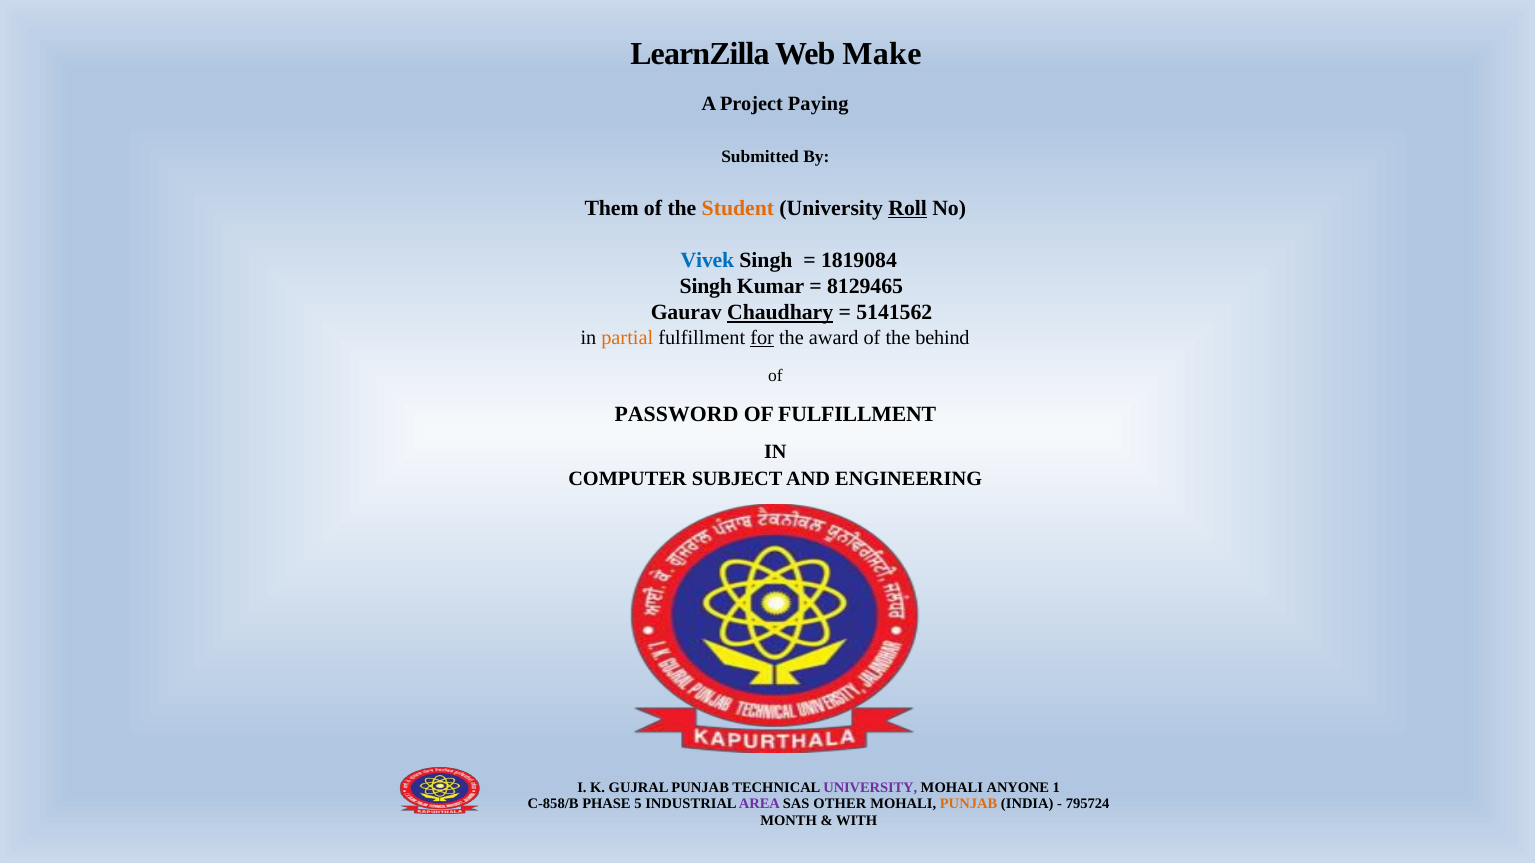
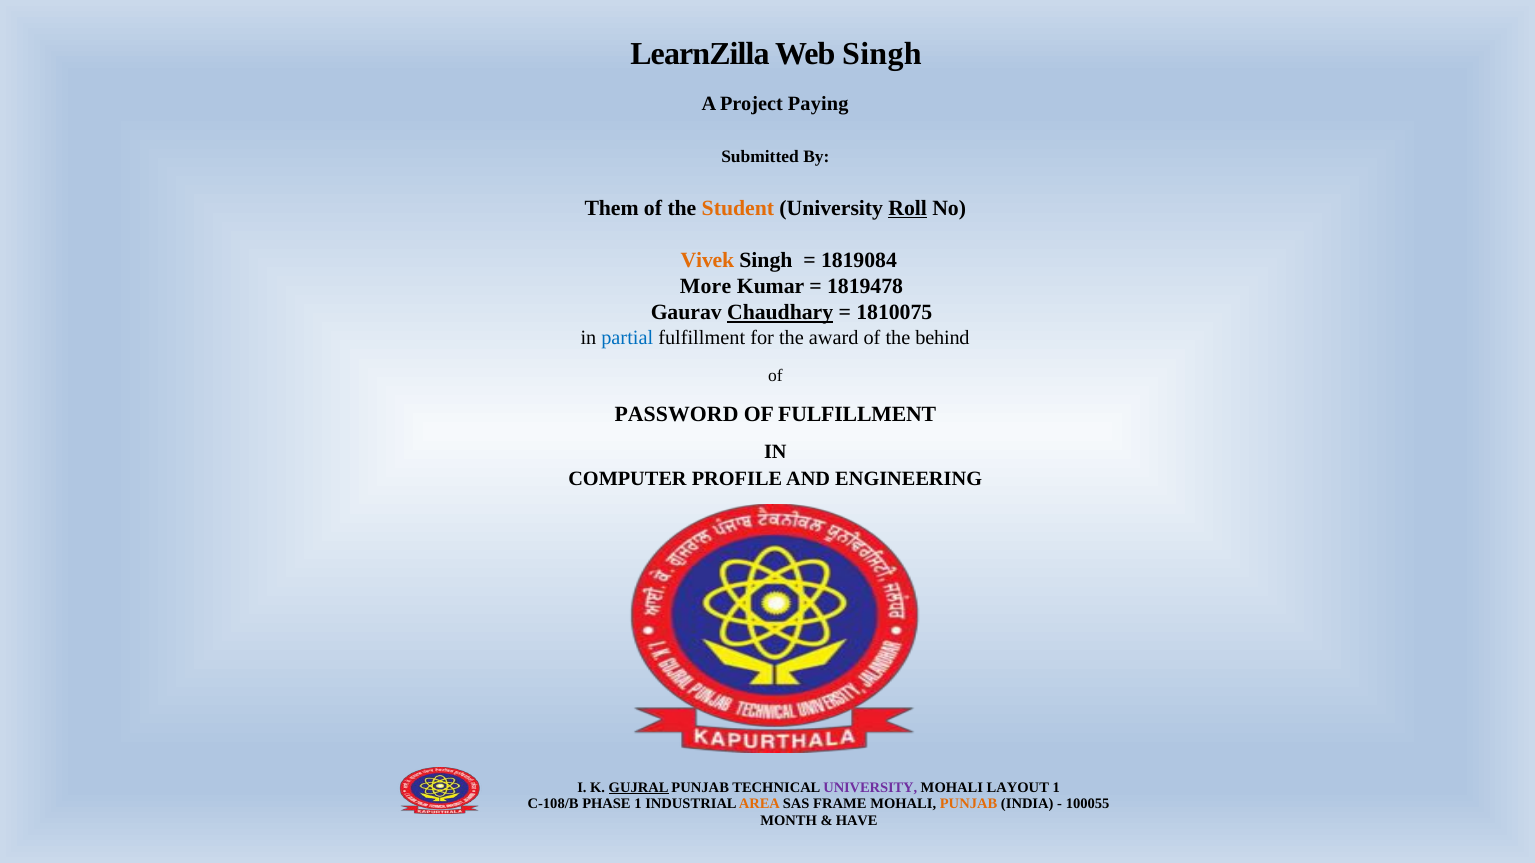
Web Make: Make -> Singh (882, 54)
Vivek colour: blue -> orange (707, 261)
Singh: Singh -> More (706, 287)
8129465: 8129465 -> 1819478 (865, 287)
5141562: 5141562 -> 1810075 (894, 313)
partial colour: orange -> blue (627, 338)
for underline: present -> none (762, 338)
SUBJECT: SUBJECT -> PROFILE (737, 479)
GUJRAL underline: none -> present (639, 788)
ANYONE: ANYONE -> LAYOUT (1018, 788)
C-858/B: C-858/B -> C-108/B (553, 804)
PHASE 5: 5 -> 1 (638, 804)
AREA colour: purple -> orange (759, 804)
OTHER: OTHER -> FRAME (840, 804)
795724: 795724 -> 100055 (1088, 804)
WITH: WITH -> HAVE (857, 821)
